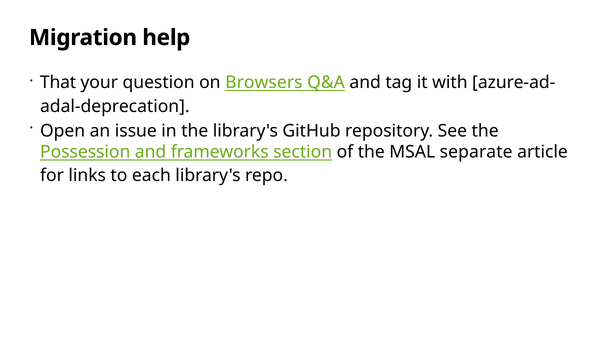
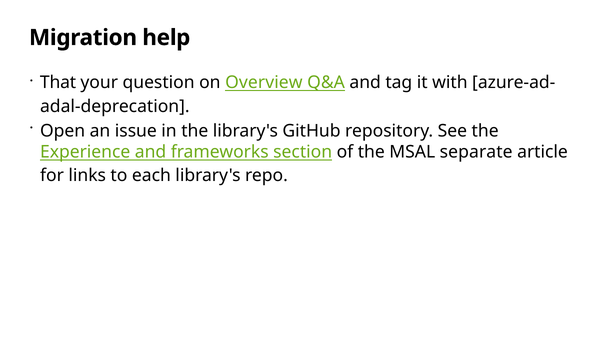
Browsers: Browsers -> Overview (264, 82)
Possession: Possession -> Experience (85, 152)
